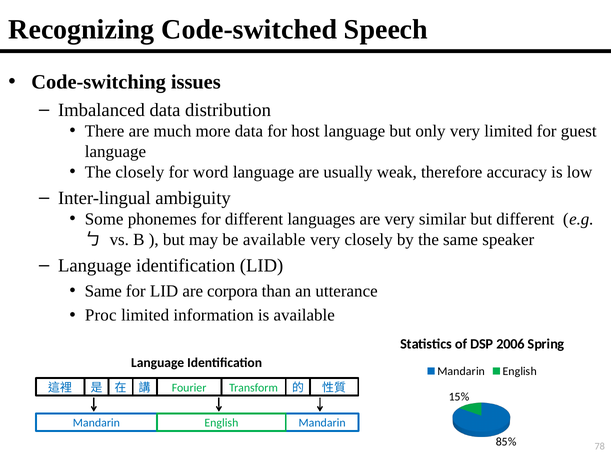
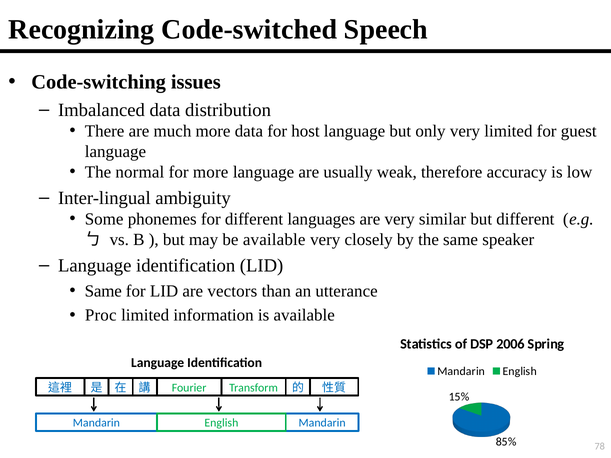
The closely: closely -> normal (140, 172)
for word: word -> more (211, 172)
corpora: corpora -> vectors (232, 291)
